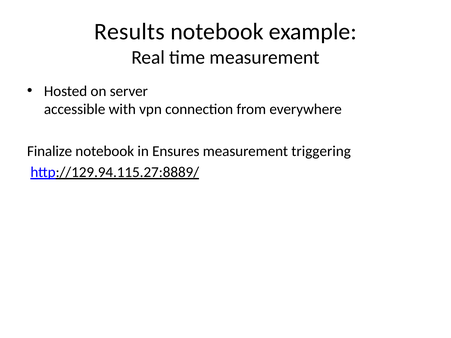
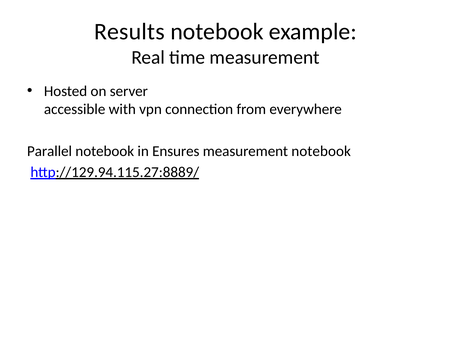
Finalize: Finalize -> Parallel (50, 151)
measurement triggering: triggering -> notebook (321, 151)
